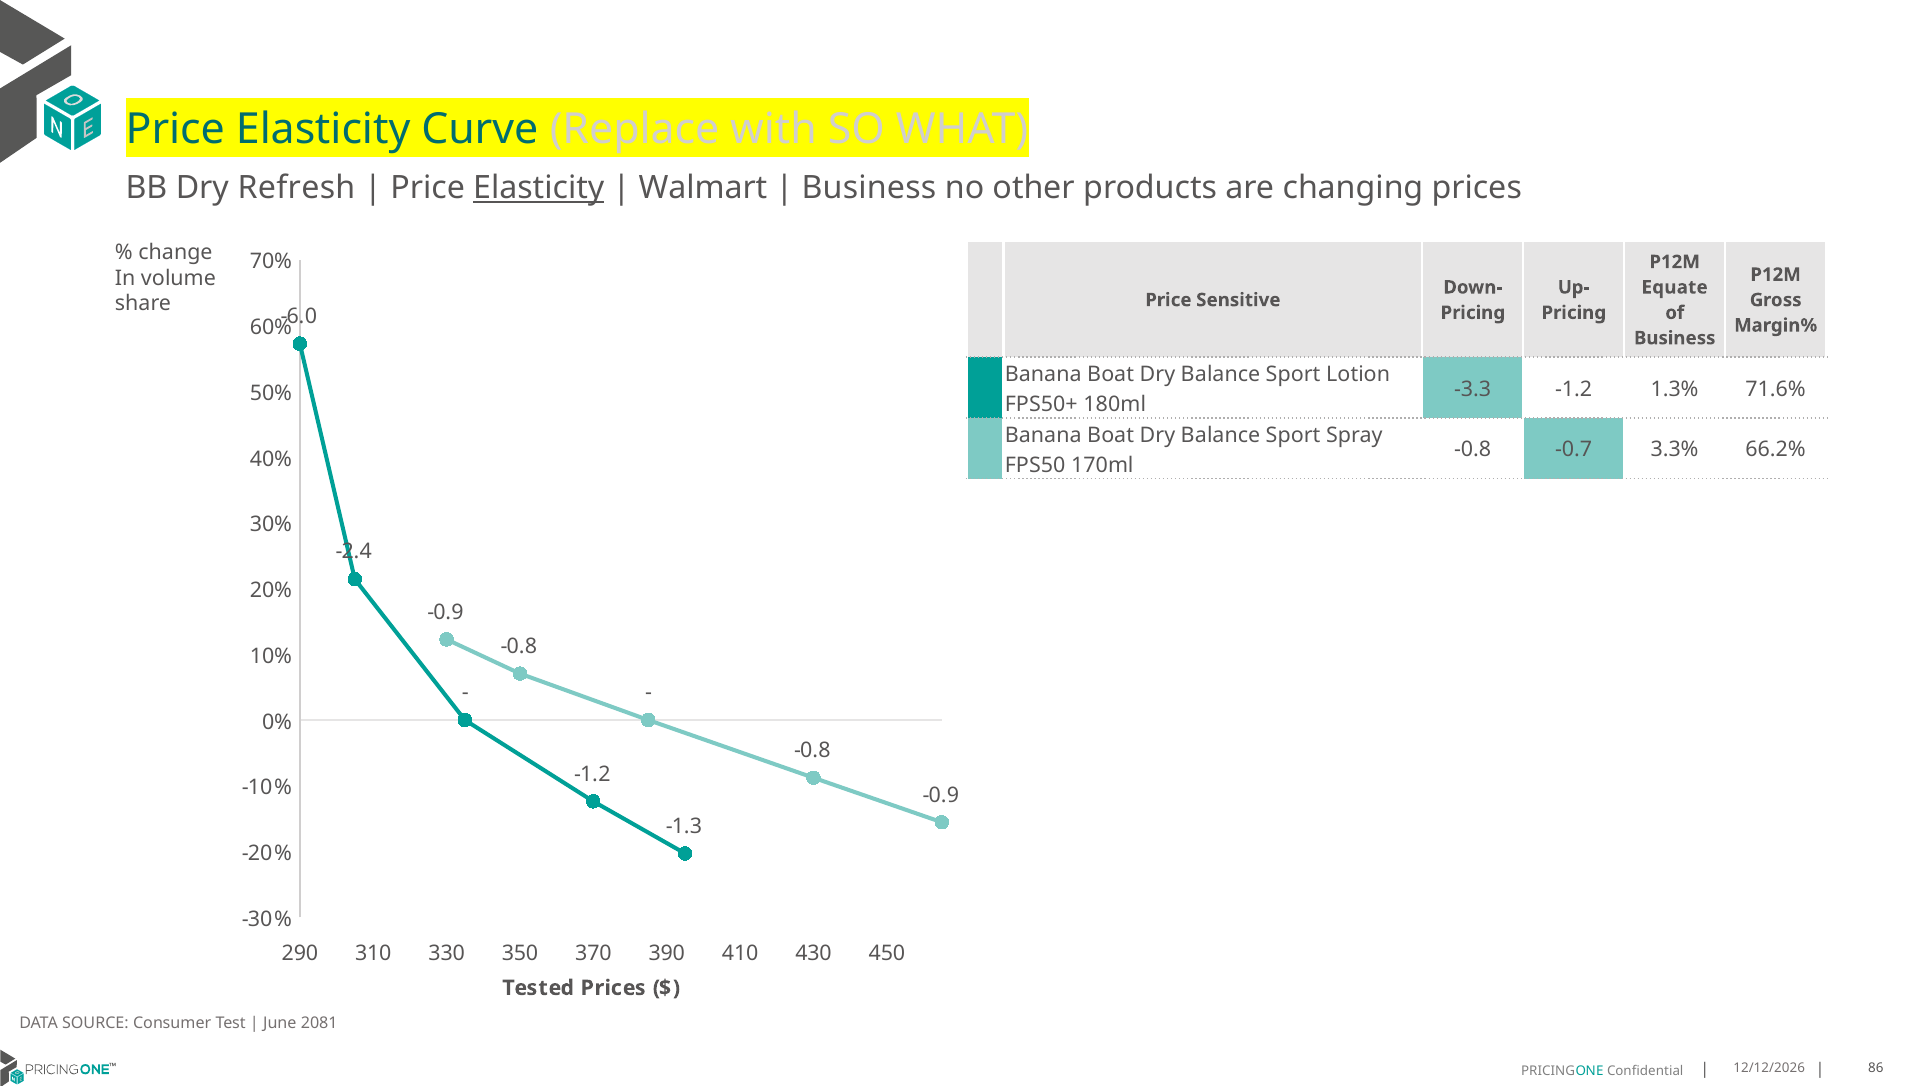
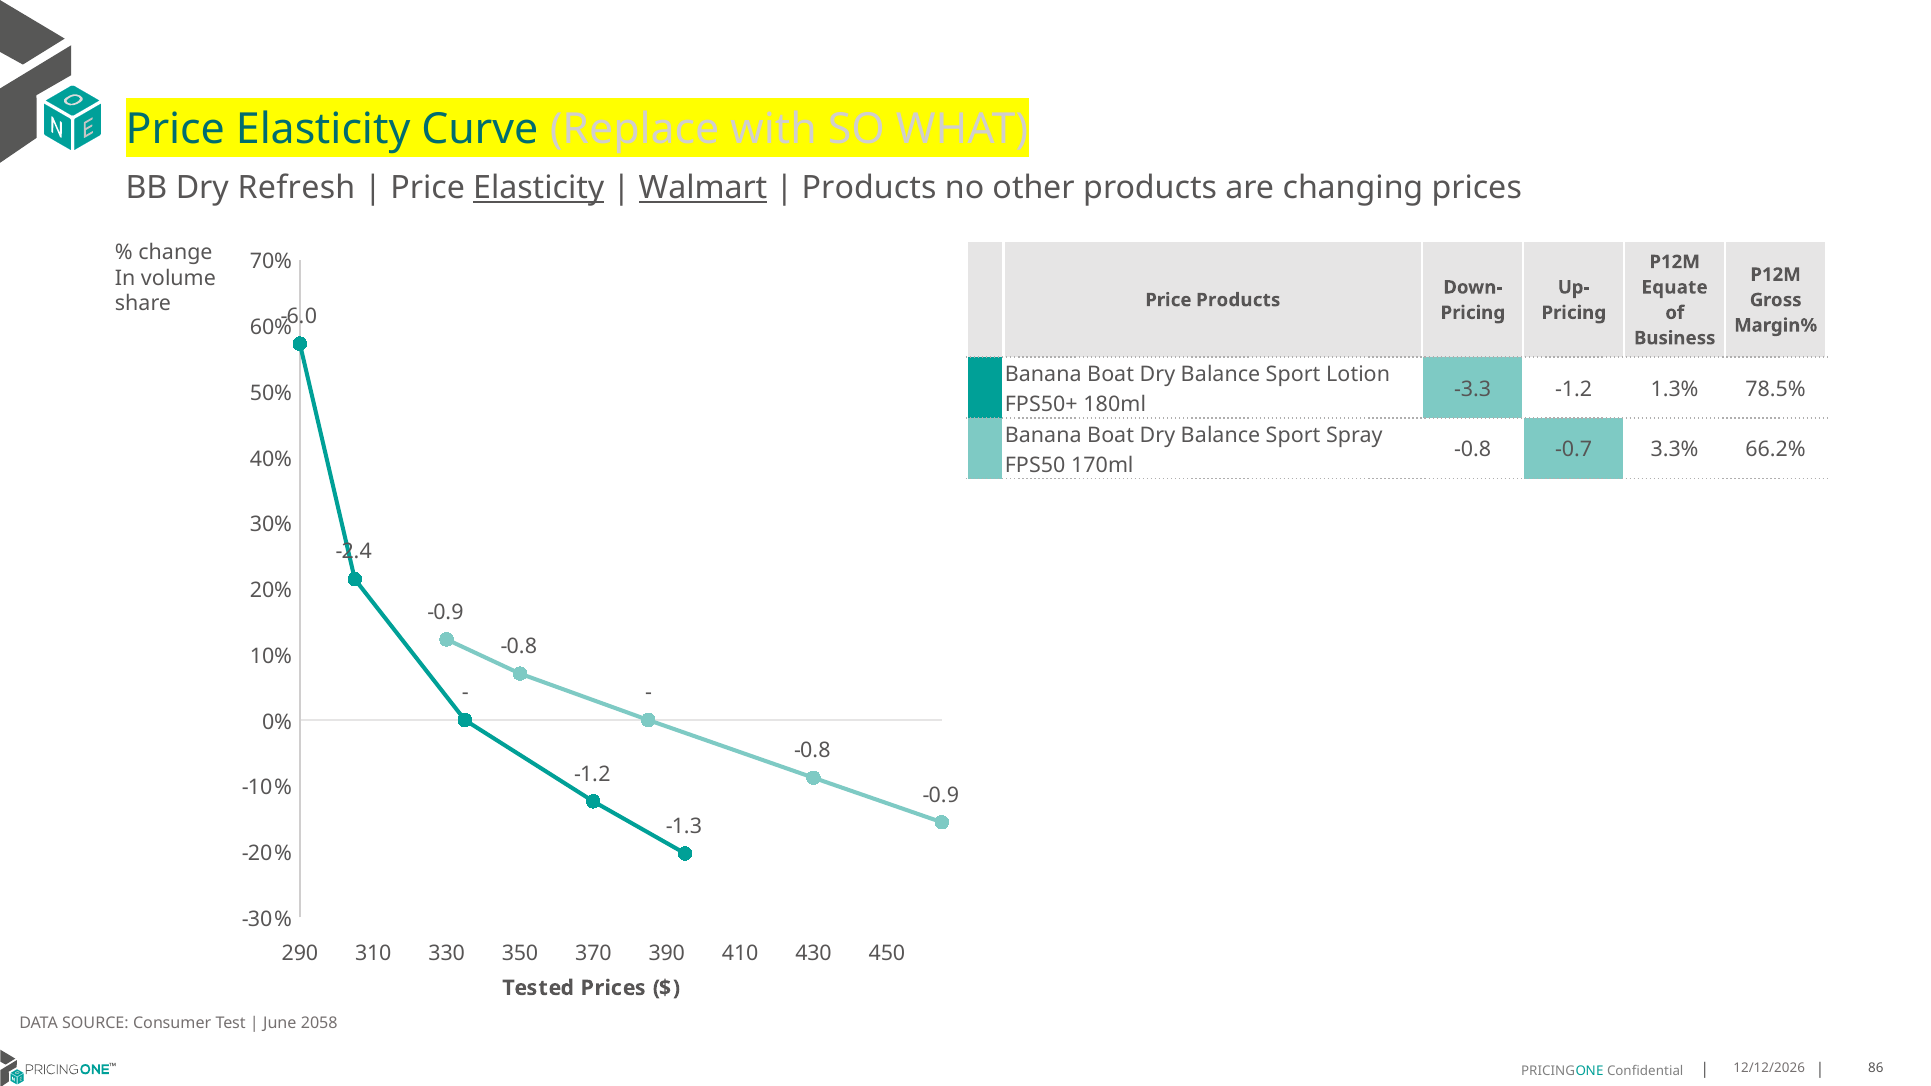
Walmart underline: none -> present (703, 188)
Business: Business -> Products (869, 188)
Price Sensitive: Sensitive -> Products (1238, 300)
71.6%: 71.6% -> 78.5% (1775, 389)
2081: 2081 -> 2058 (319, 1023)
